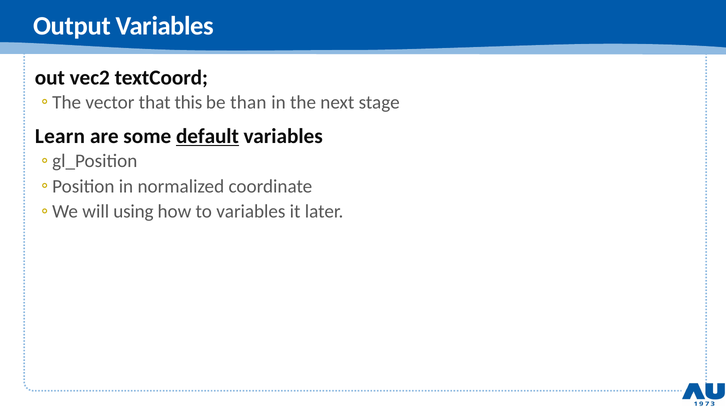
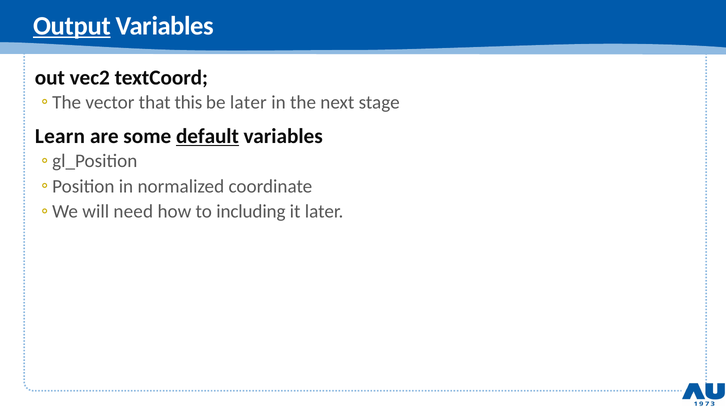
Output underline: none -> present (72, 26)
be than: than -> later (248, 103)
using: using -> need (133, 212)
to variables: variables -> including (251, 212)
